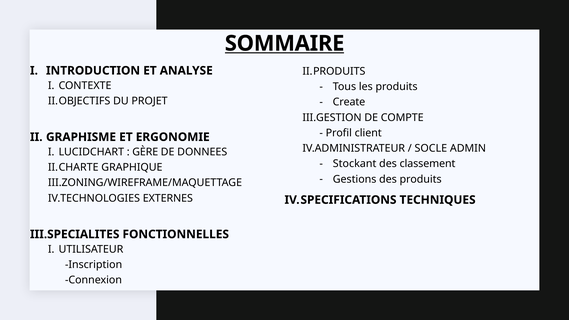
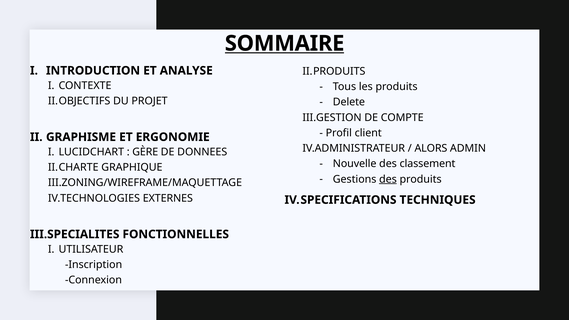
Create: Create -> Delete (349, 102)
SOCLE: SOCLE -> ALORS (431, 148)
Stockant: Stockant -> Nouvelle (355, 164)
des underline: none -> present (388, 179)
